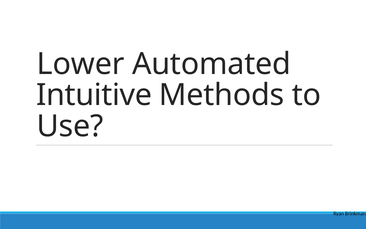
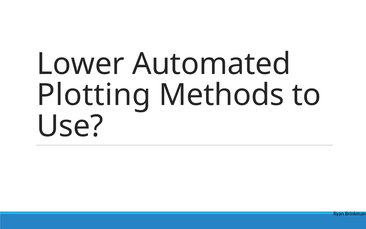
Intuitive: Intuitive -> Plotting (94, 95)
